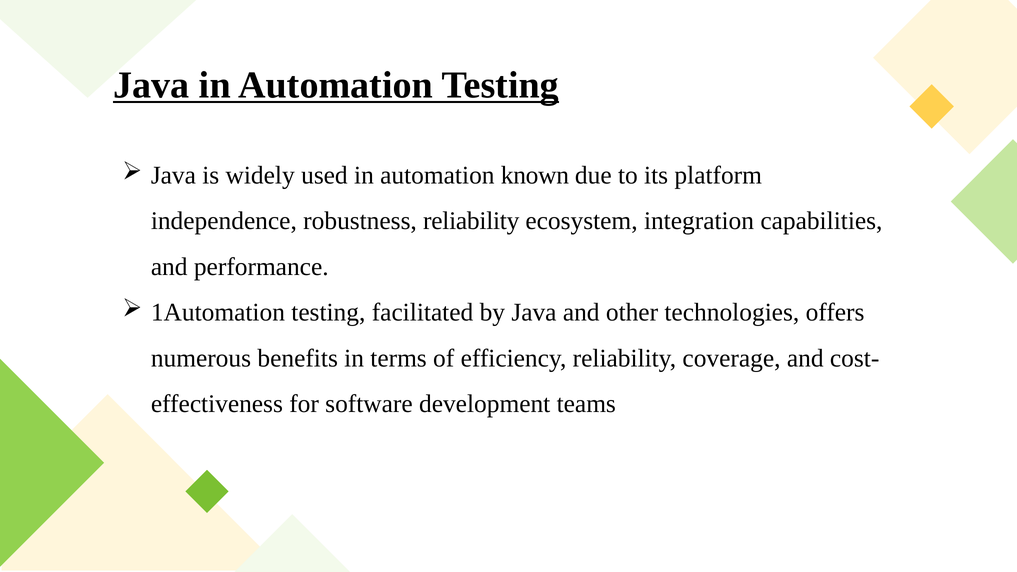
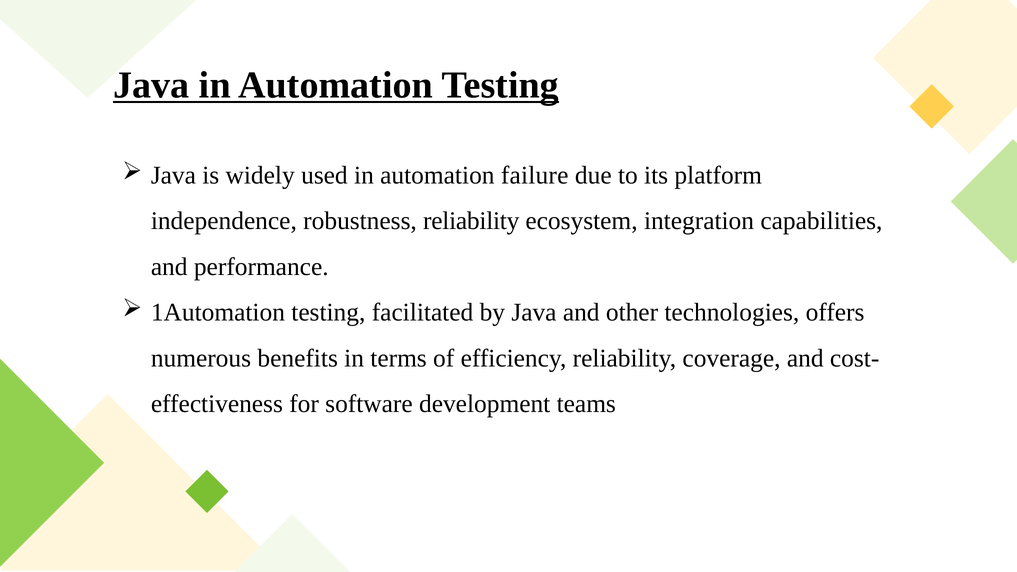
known: known -> failure (535, 175)
